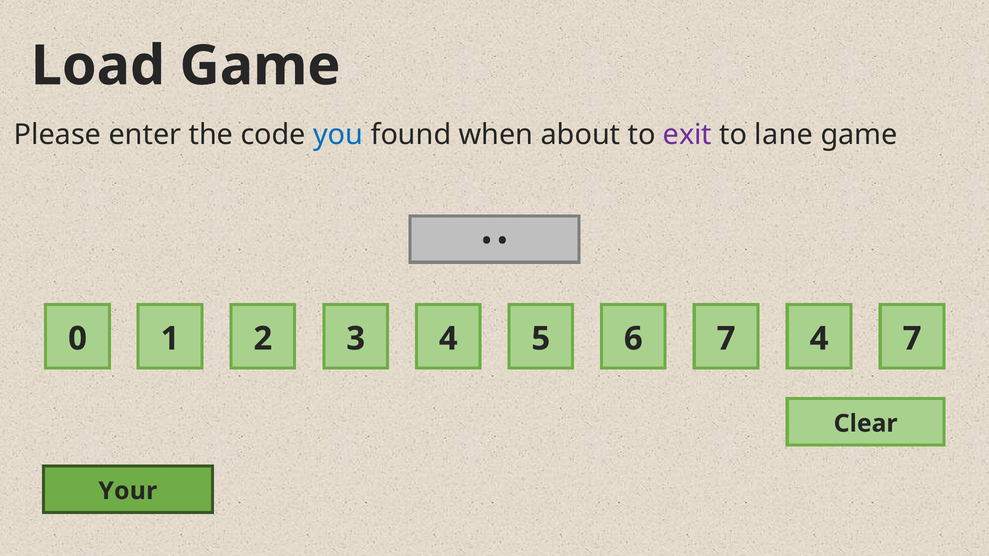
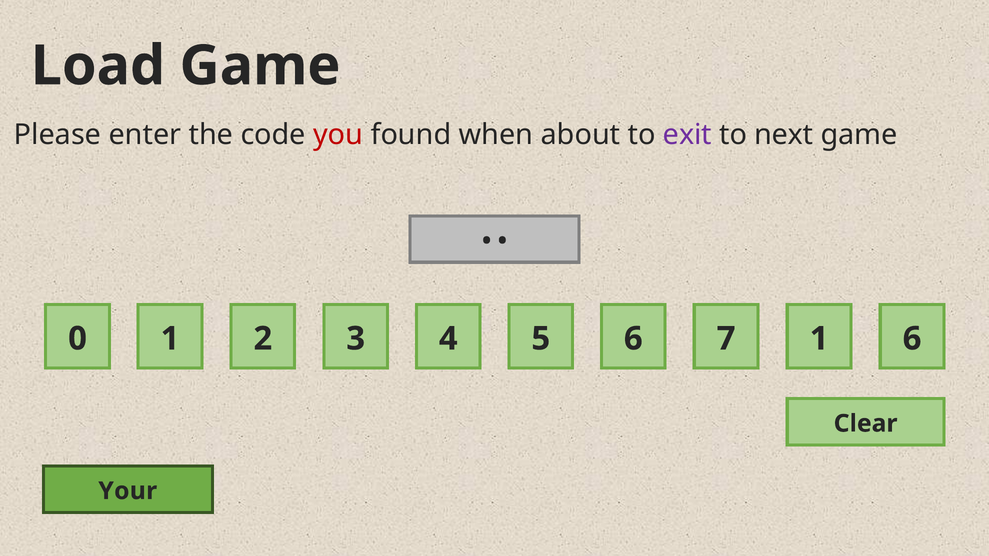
you colour: blue -> red (338, 135)
lane: lane -> next (784, 135)
7 4: 4 -> 1 (819, 339)
0 7: 7 -> 6 (912, 339)
